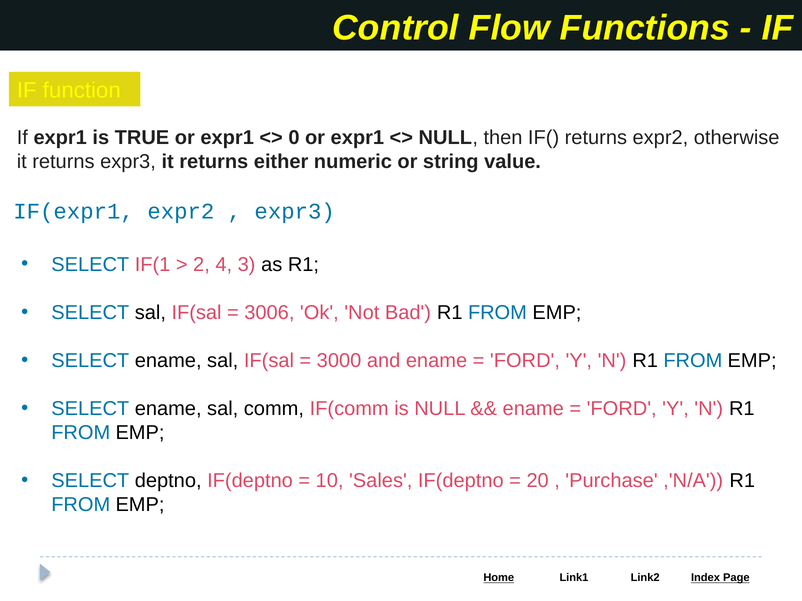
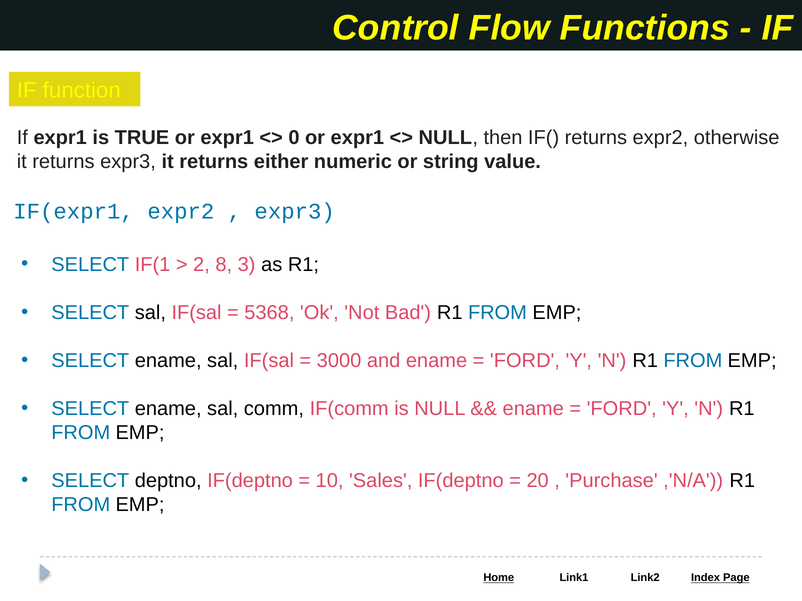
4: 4 -> 8 (224, 265)
3006: 3006 -> 5368 (269, 313)
